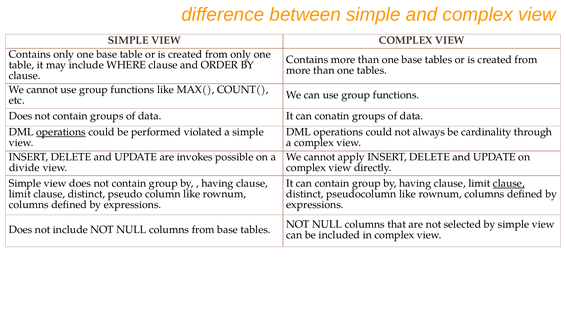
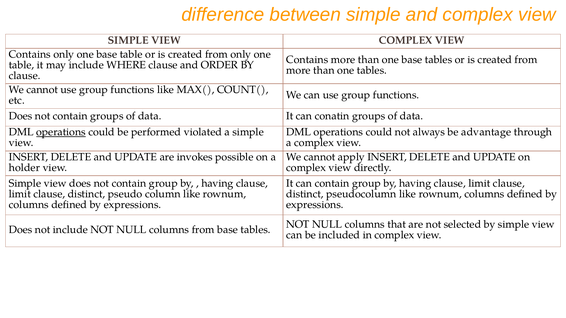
cardinality: cardinality -> advantage (486, 132)
divide: divide -> holder (24, 168)
clause underline: present -> none (509, 184)
